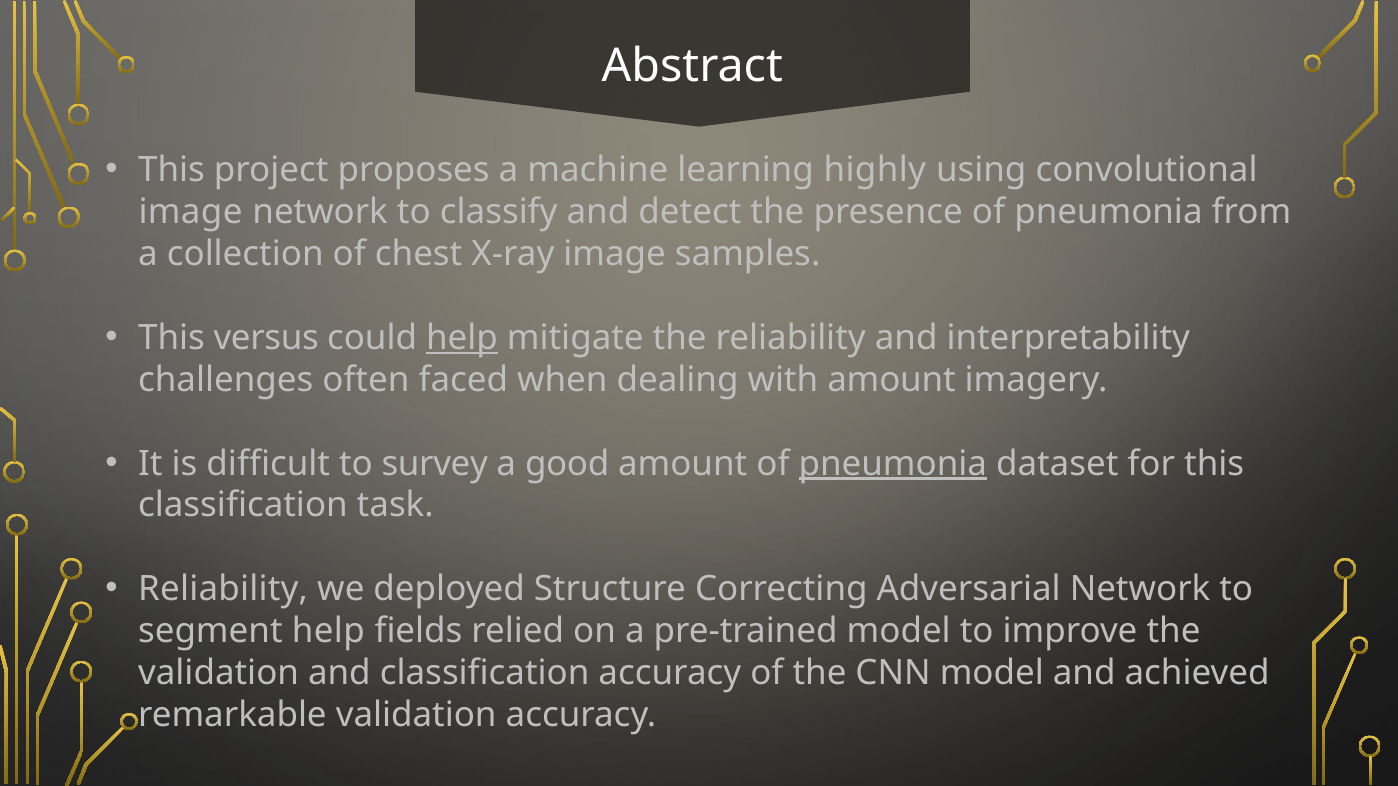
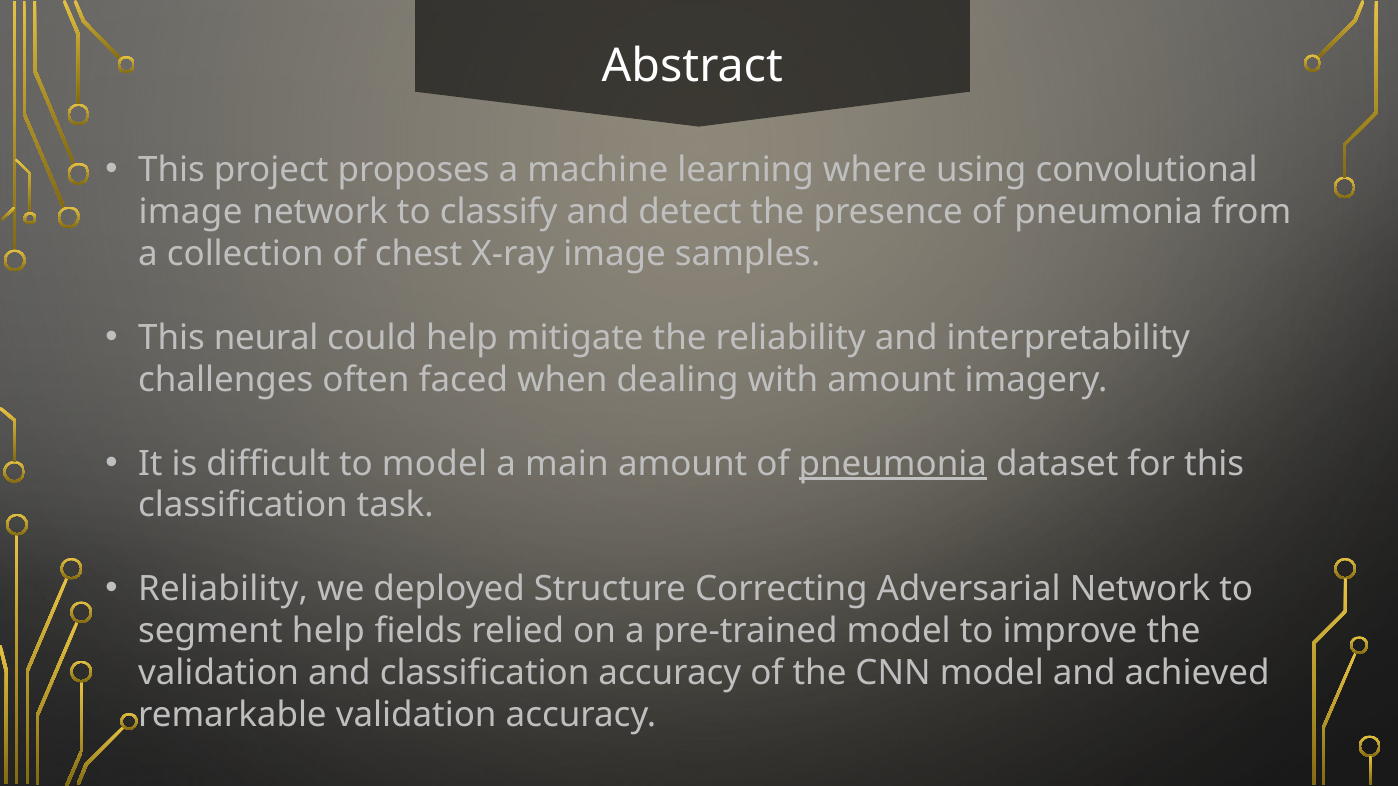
highly: highly -> where (875, 170)
versus: versus -> neural (266, 338)
help underline: present -> none (462, 338)
to survey: survey -> model (434, 464)
good: good -> main (567, 464)
